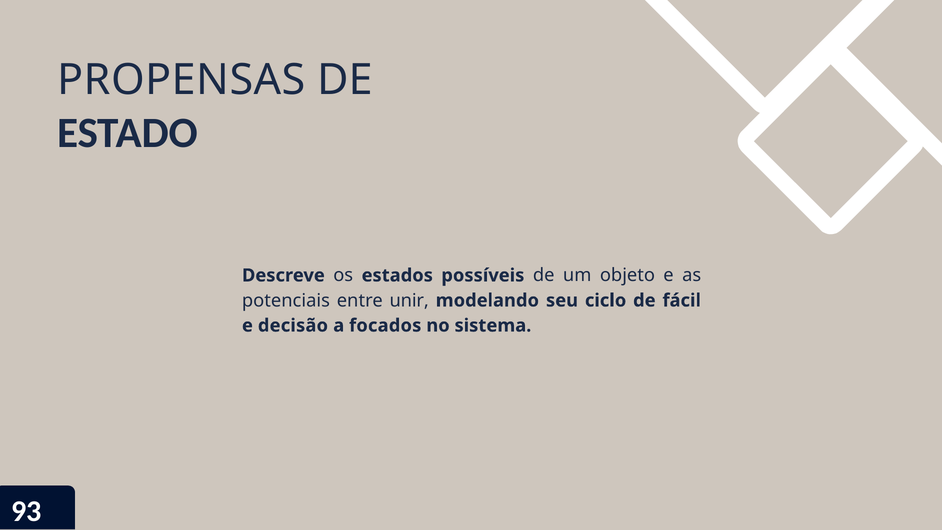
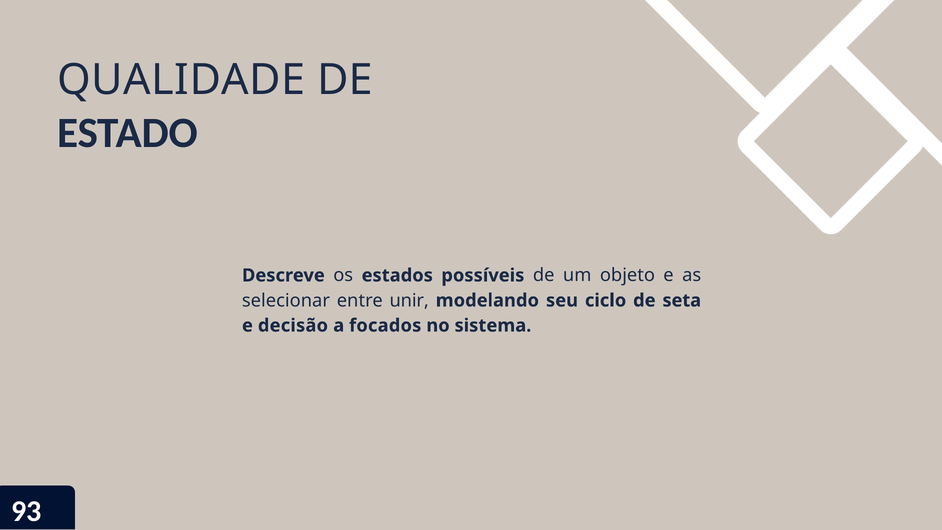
PROPENSAS: PROPENSAS -> QUALIDADE (181, 80)
potenciais: potenciais -> selecionar (286, 300)
fácil: fácil -> seta (682, 300)
